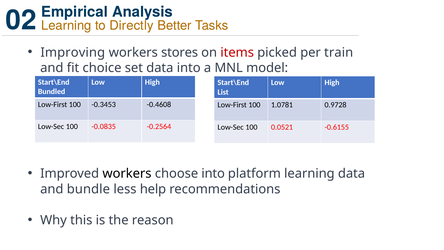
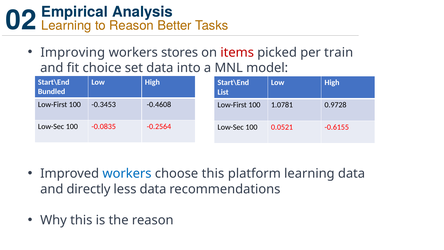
to Directly: Directly -> Reason (132, 25)
workers colour: black -> blue (127, 173)
choose into: into -> this (213, 173)
bundle: bundle -> directly (89, 189)
less help: help -> data (153, 189)
